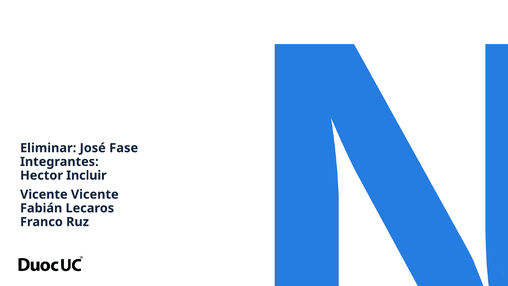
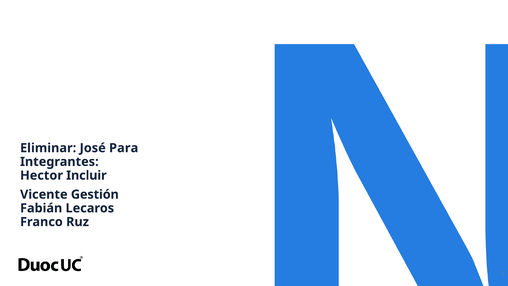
Fase: Fase -> Para (124, 148)
Vicente Vicente: Vicente -> Gestión (95, 194)
